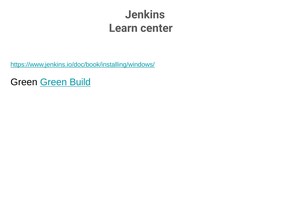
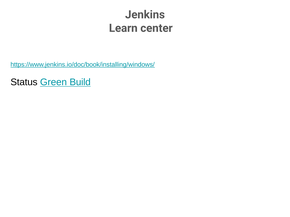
Green: Green -> Status (24, 82)
